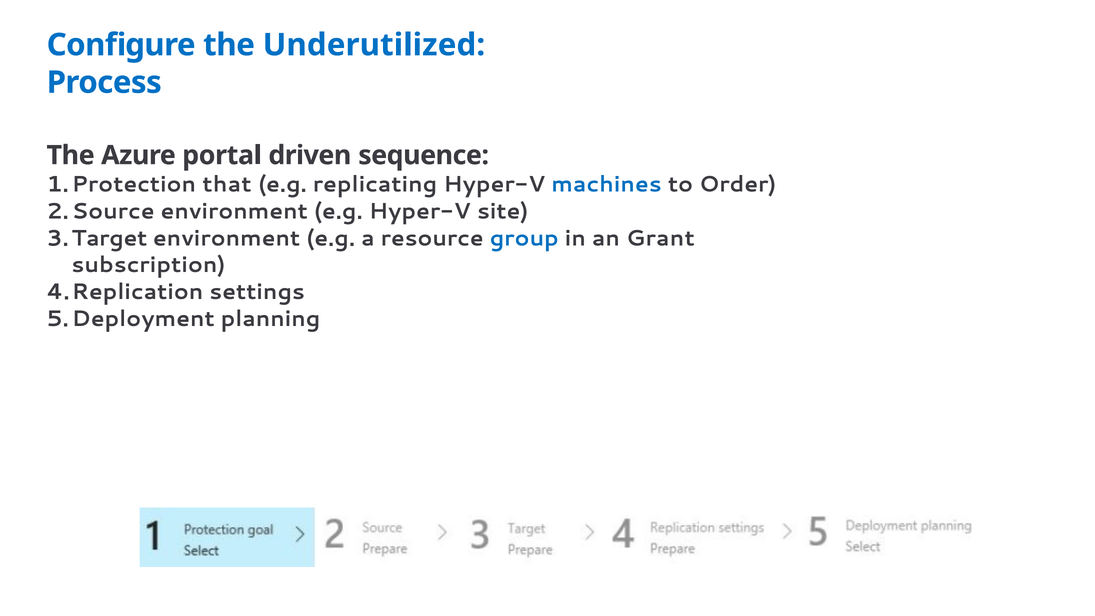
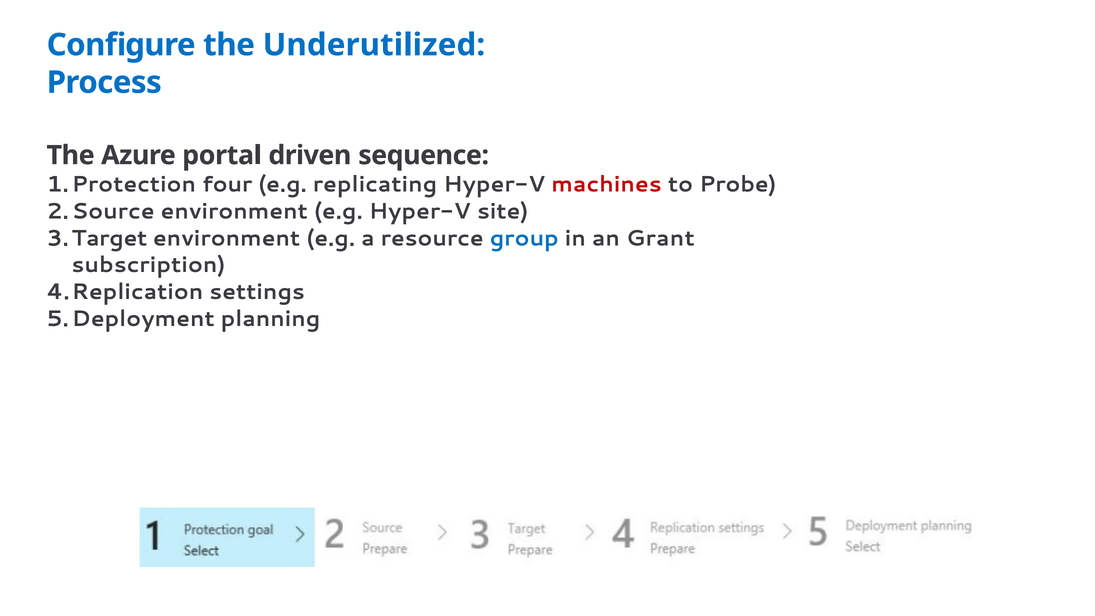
that: that -> four (227, 185)
machines colour: blue -> red (606, 185)
Order: Order -> Probe (738, 185)
